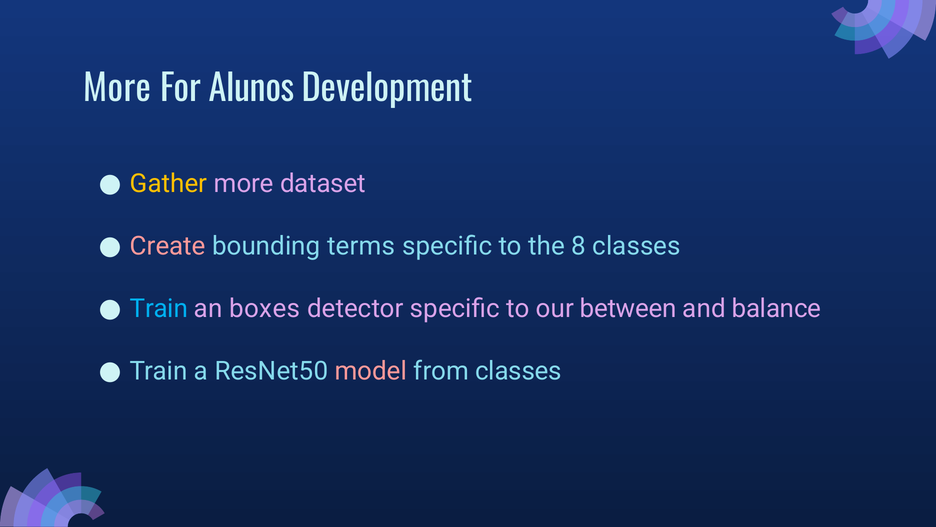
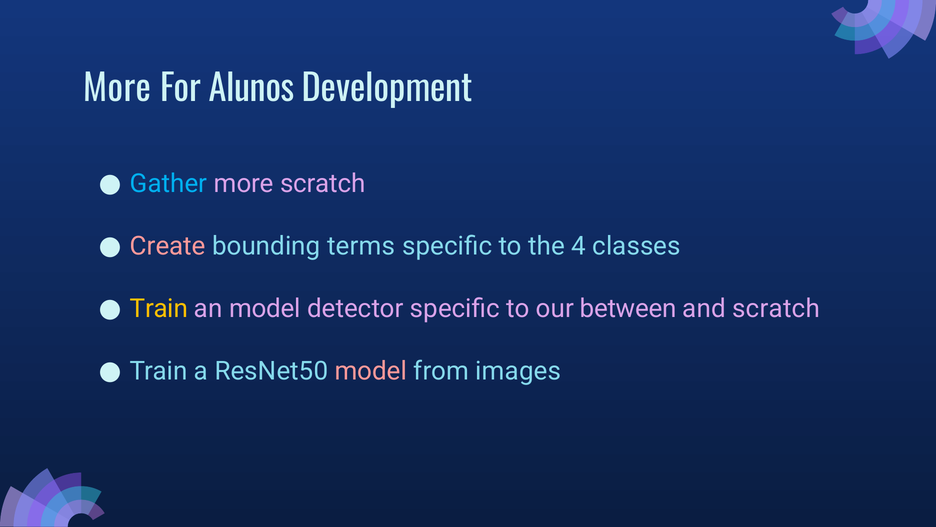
Gather colour: yellow -> light blue (168, 184)
more dataset: dataset -> scratch (323, 184)
8: 8 -> 4 (579, 246)
Train colour: light blue -> yellow (159, 308)
an boxes: boxes -> model (265, 308)
and balance: balance -> scratch (776, 308)
from classes: classes -> images (518, 371)
